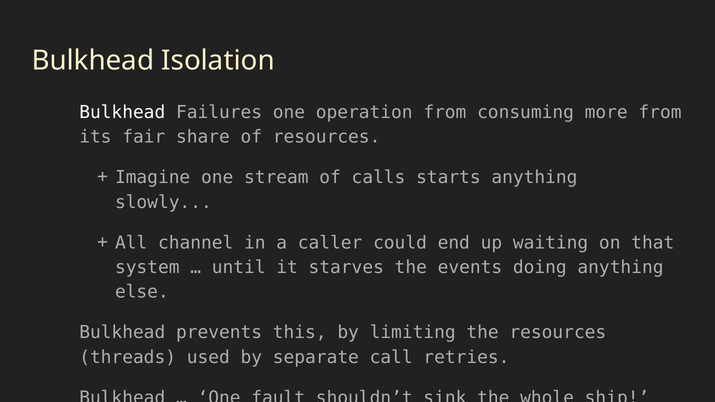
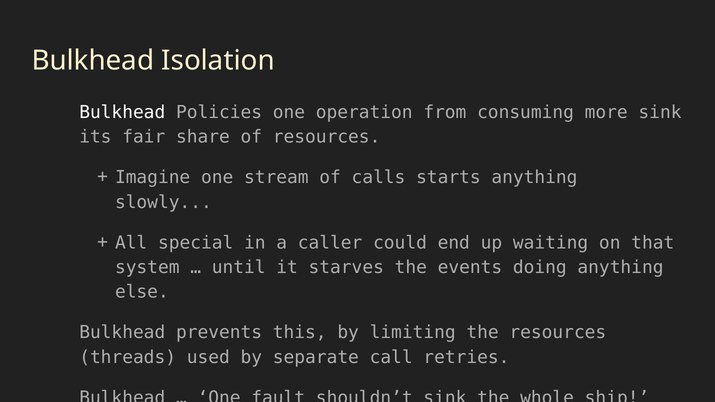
Failures: Failures -> Policies (219, 112)
more from: from -> sink (660, 112)
channel: channel -> special (196, 243)
